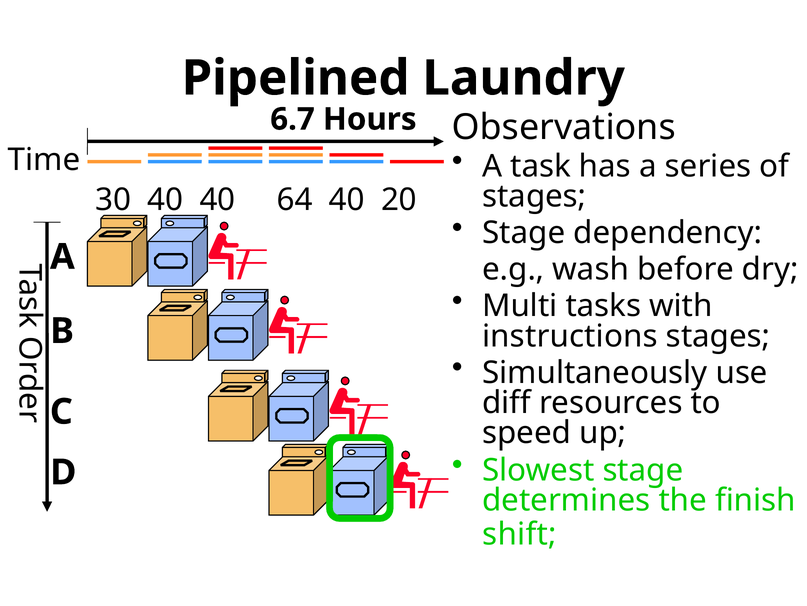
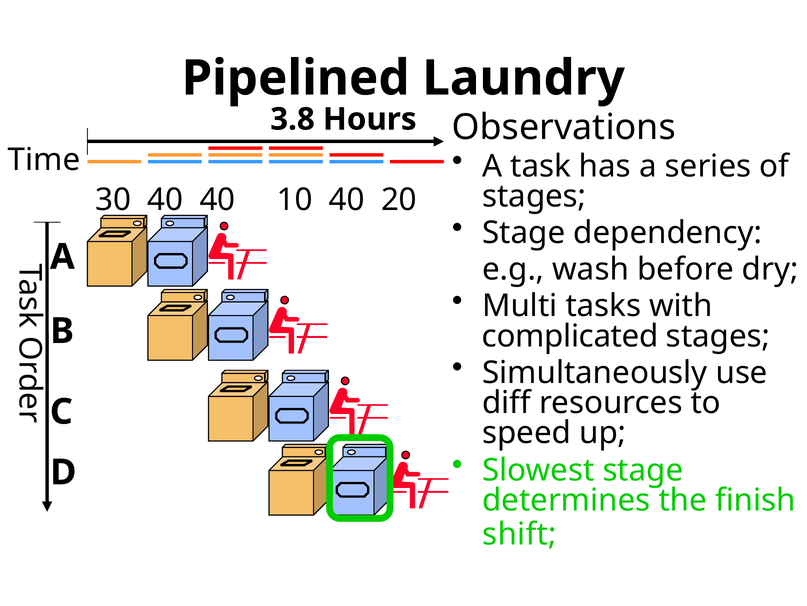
6.7: 6.7 -> 3.8 (292, 119)
64: 64 -> 10 (295, 200)
instructions: instructions -> complicated (570, 336)
